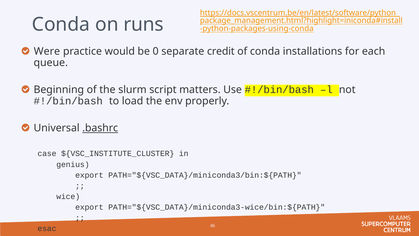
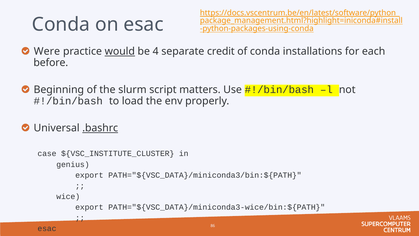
on runs: runs -> esac (144, 24)
would underline: none -> present (120, 51)
0: 0 -> 4 (156, 51)
queue: queue -> before (51, 63)
